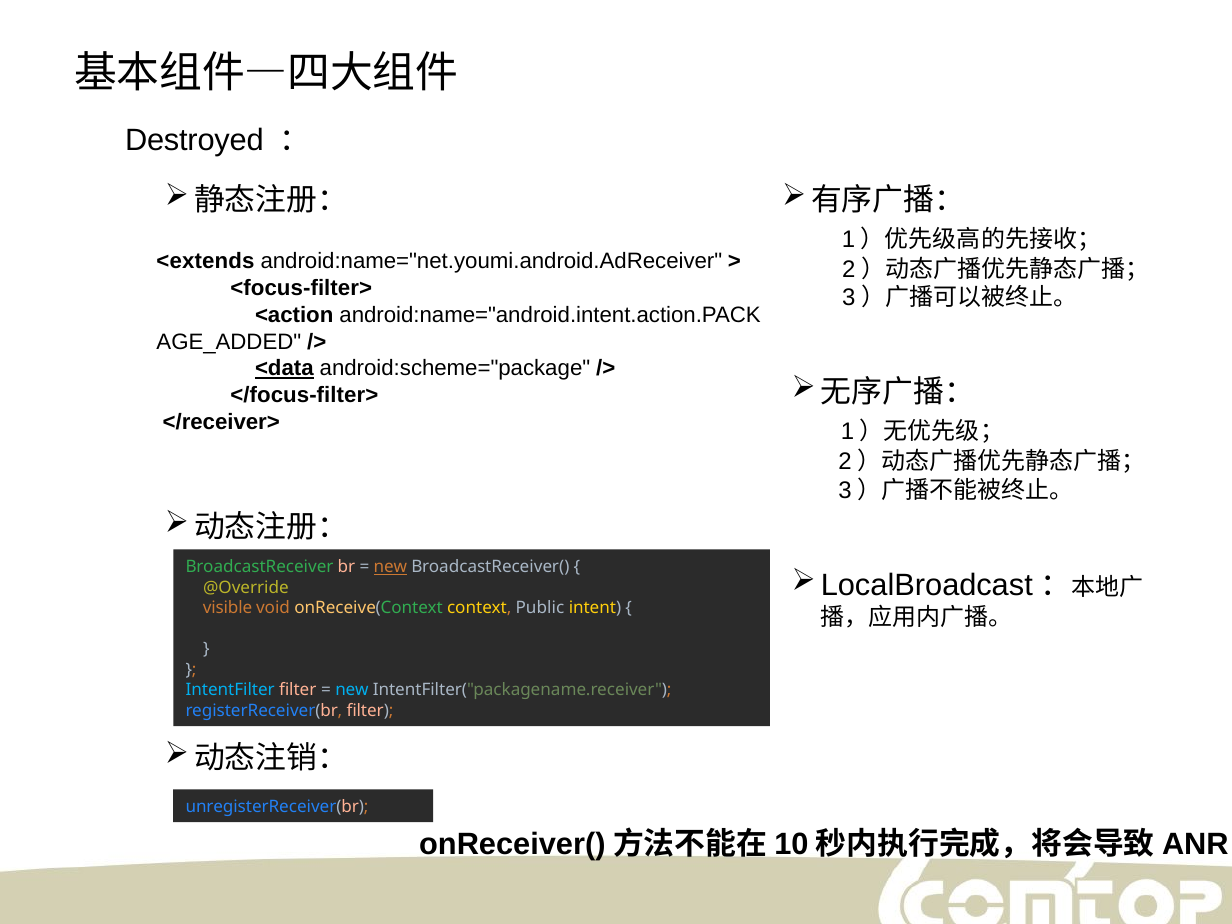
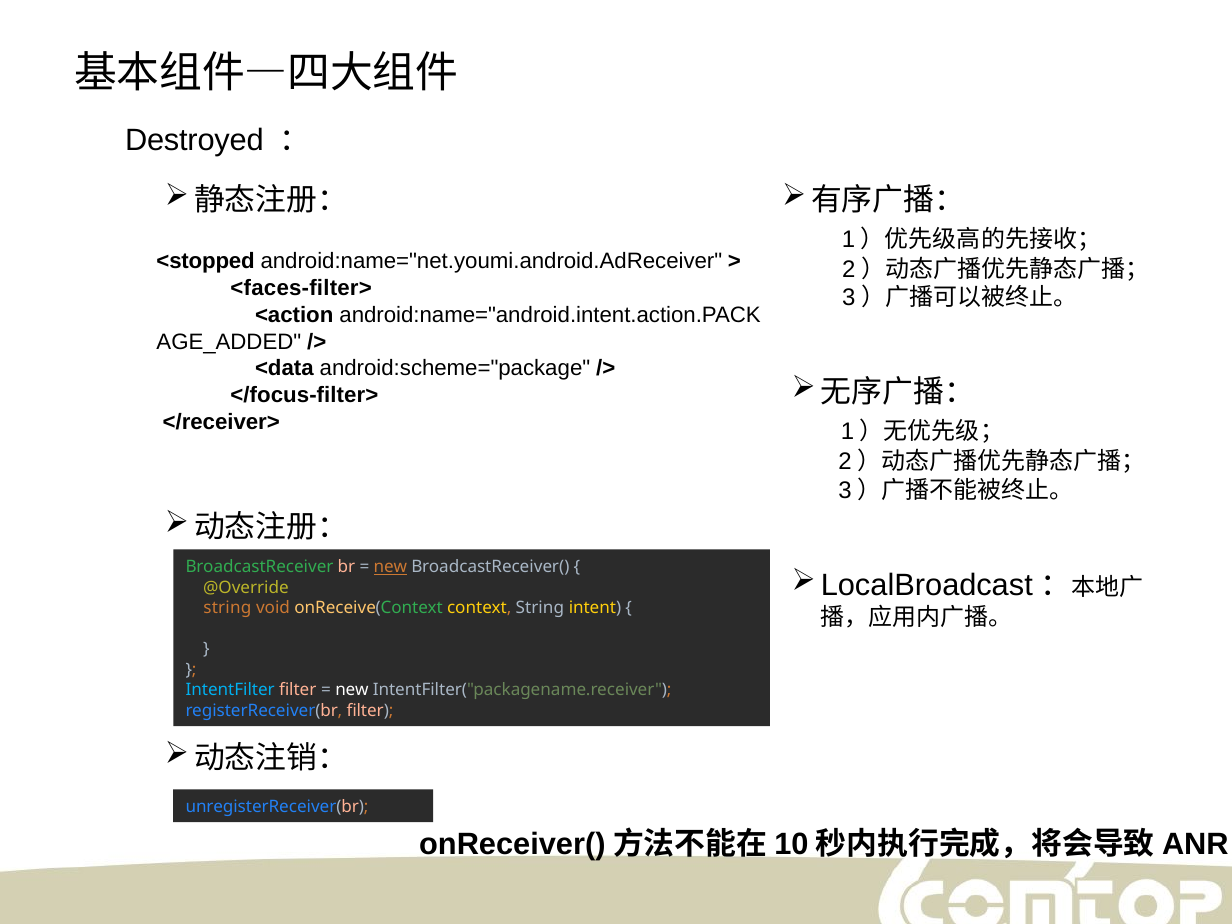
<extends: <extends -> <stopped (206, 262)
<focus-filter>: <focus-filter> -> <faces-filter> (301, 288)
<data underline: present -> none (284, 369)
visible: visible -> string (227, 608)
context Public: Public -> String (540, 608)
new colour: light blue -> white (352, 690)
